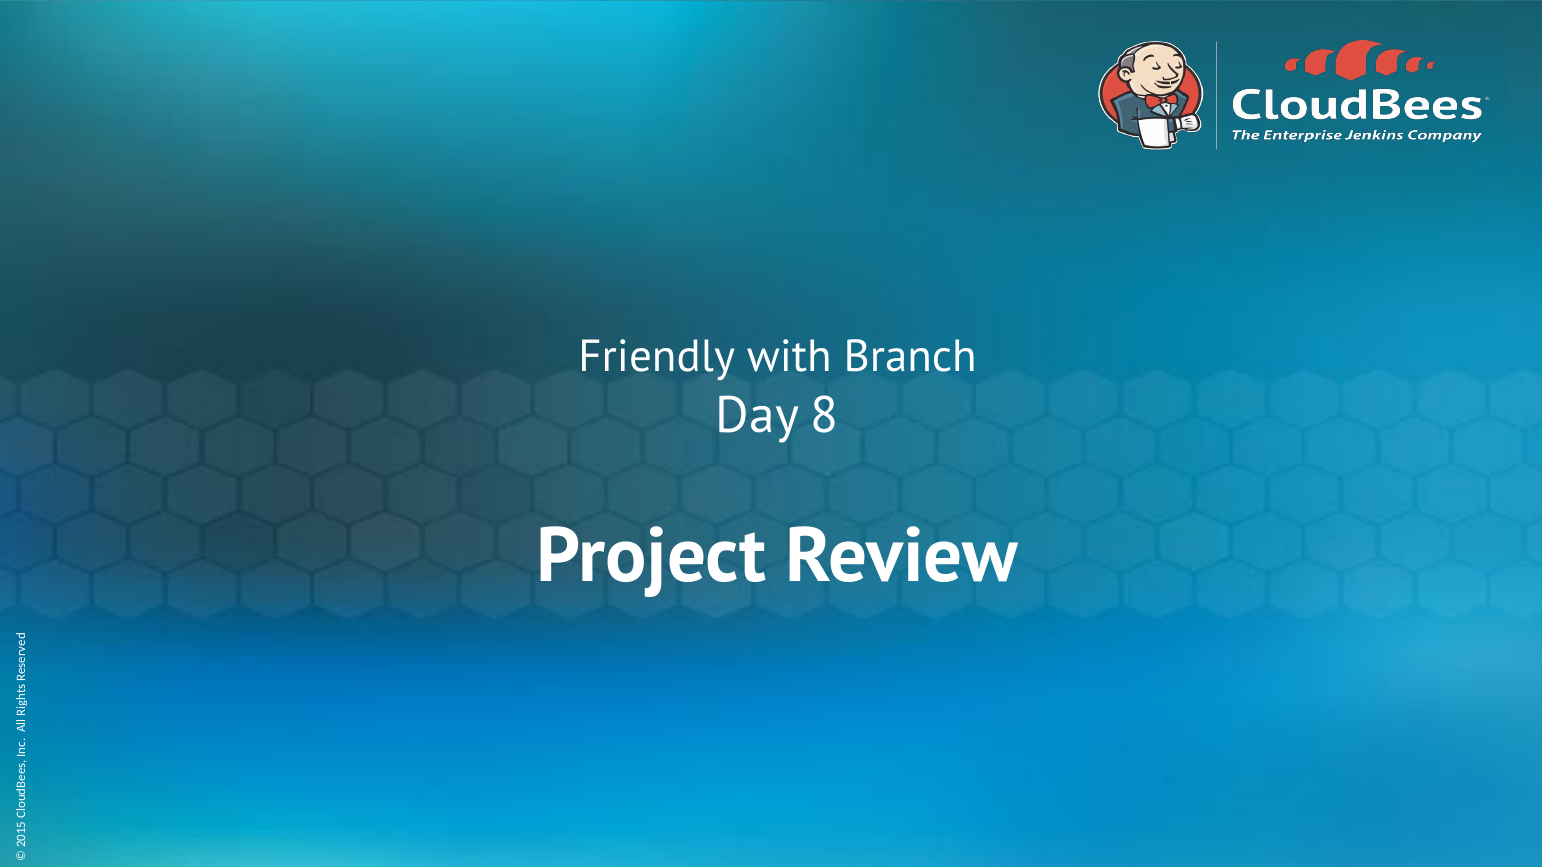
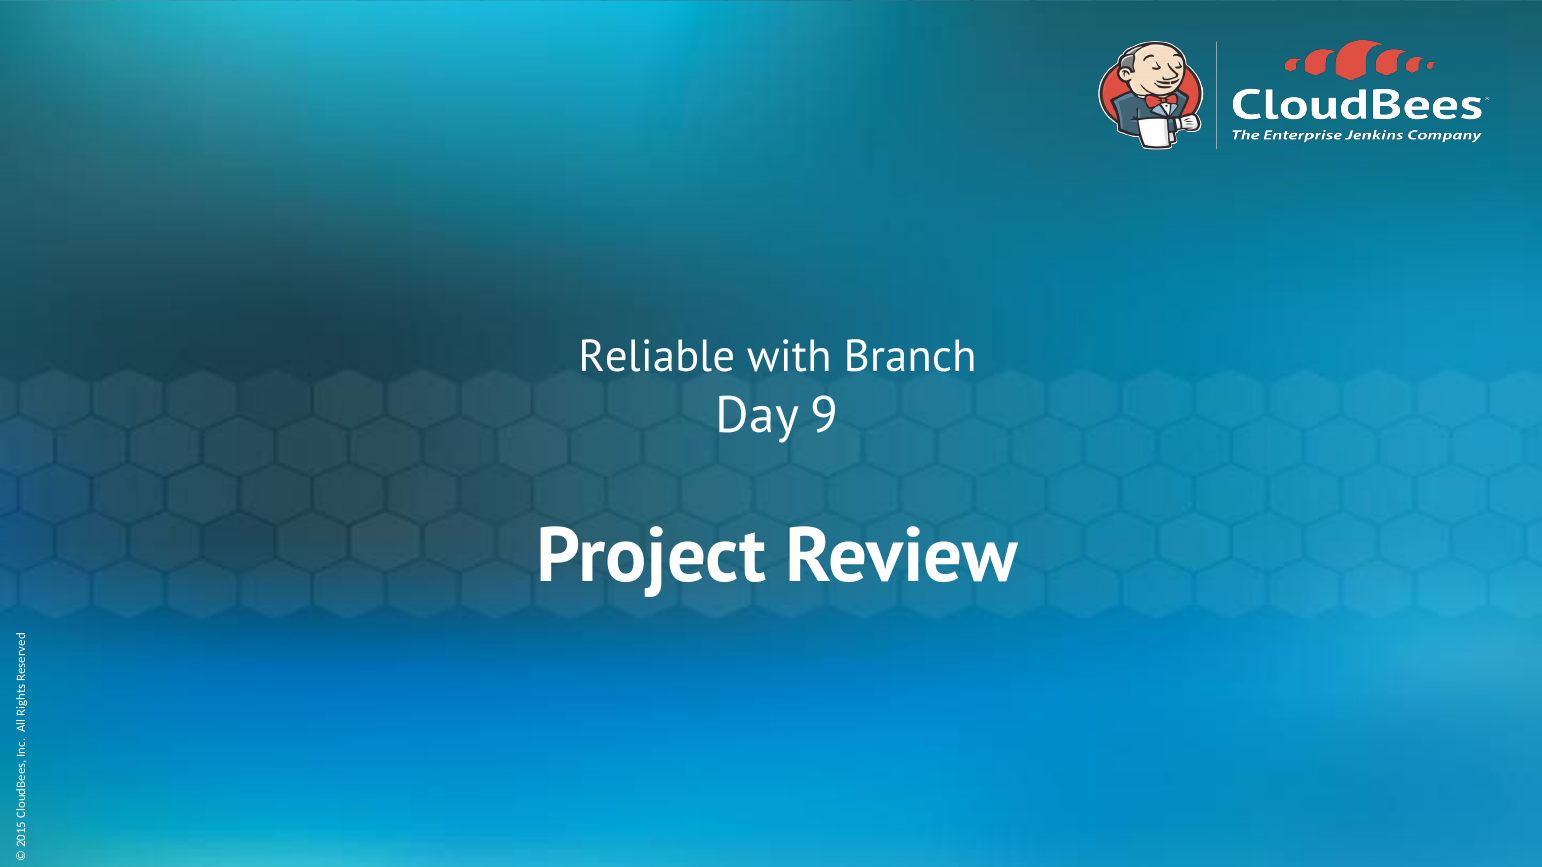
Friendly: Friendly -> Reliable (657, 357)
8: 8 -> 9 (825, 416)
